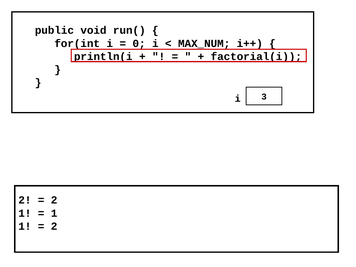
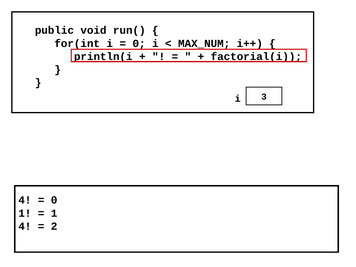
2: 2 -> 4 (25, 200)
2: 2 -> 0 (54, 200)
1: 1 -> 4 (25, 226)
